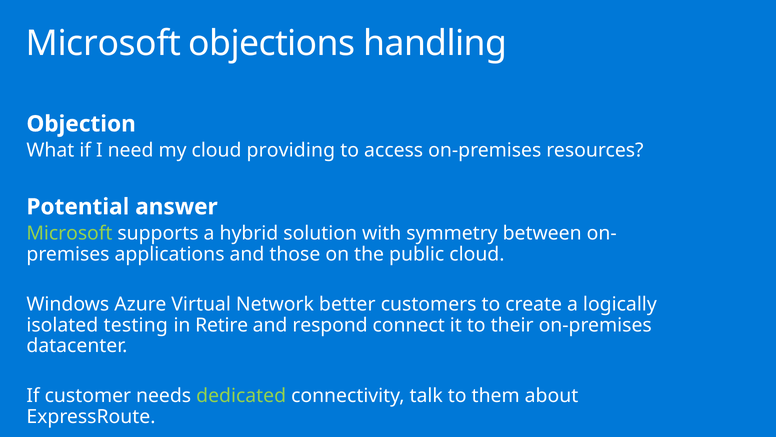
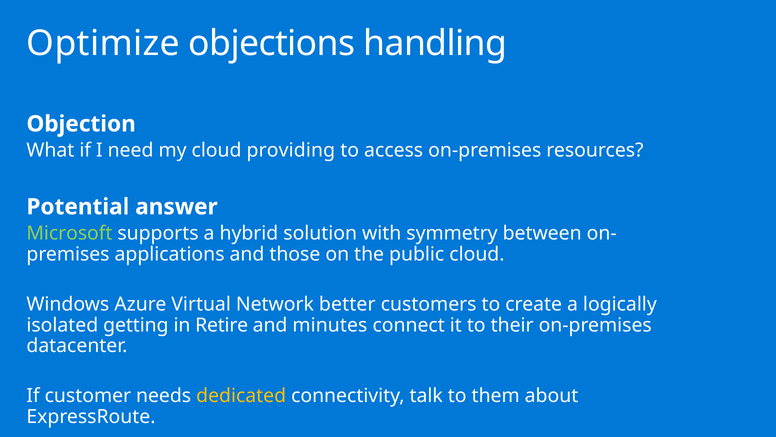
Microsoft: Microsoft -> Optimize (103, 43)
testing: testing -> getting (136, 325)
respond: respond -> minutes (330, 325)
dedicated colour: light green -> yellow (241, 395)
